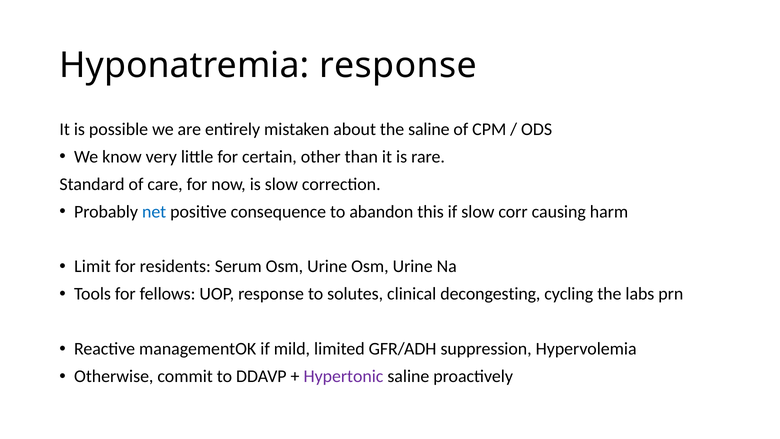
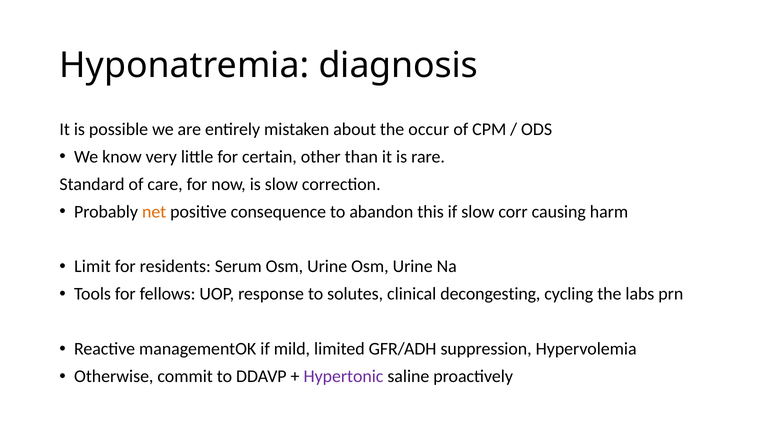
Hyponatremia response: response -> diagnosis (398, 66)
the saline: saline -> occur (429, 129)
net colour: blue -> orange (154, 212)
